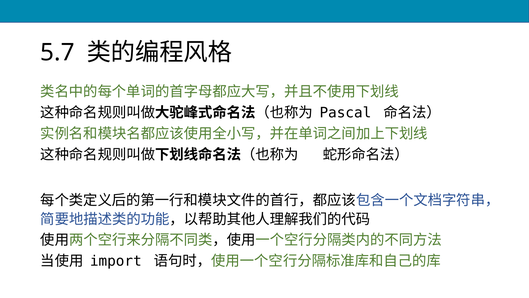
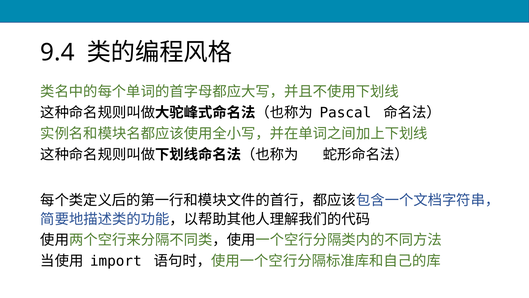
5.7: 5.7 -> 9.4 (57, 52)
